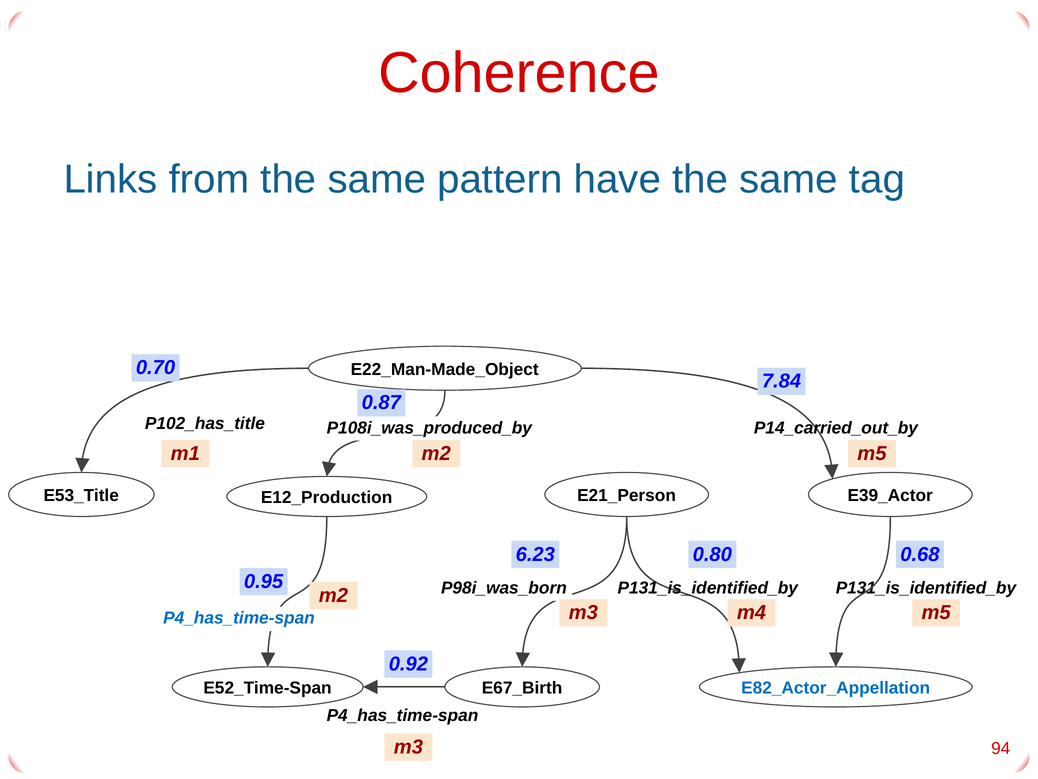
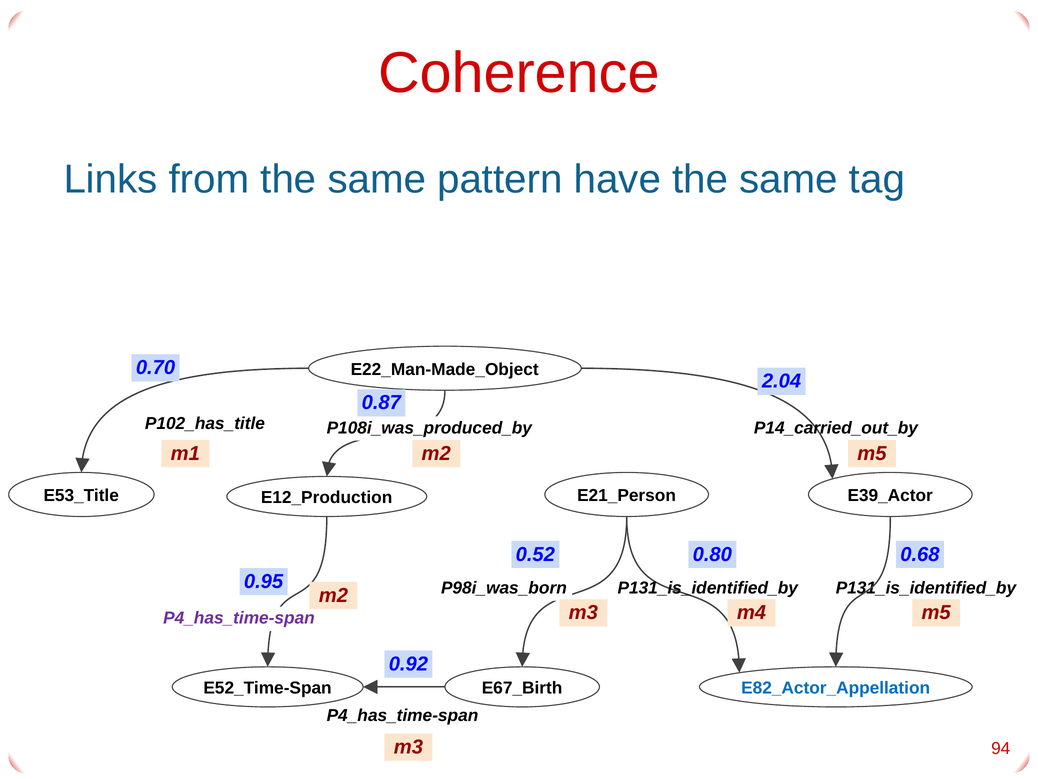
7.84: 7.84 -> 2.04 (782, 381)
6.23: 6.23 -> 0.52 (535, 554)
P4_has_time-span colour: blue -> purple (239, 618)
